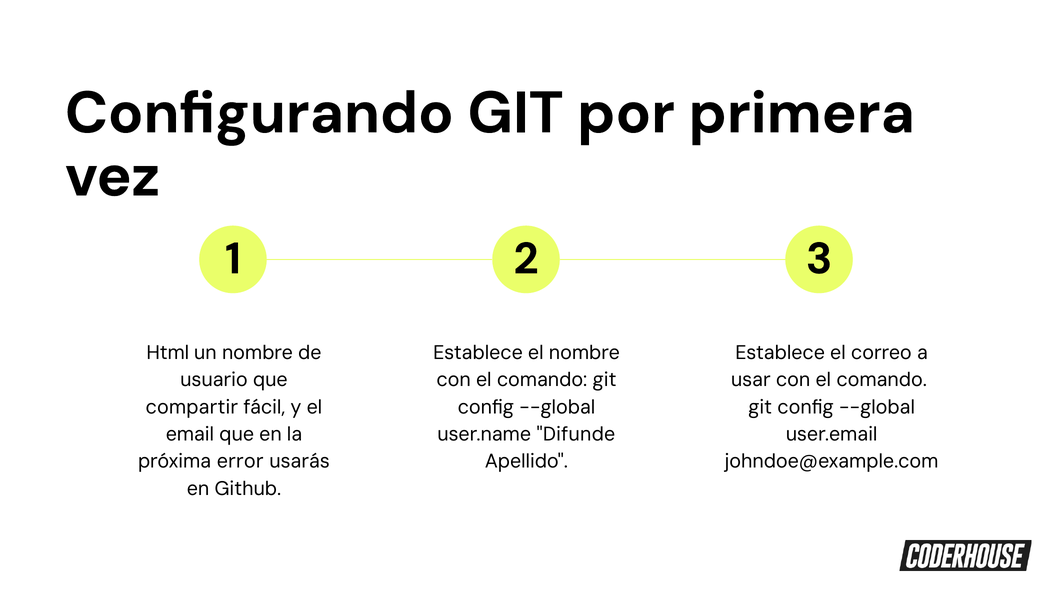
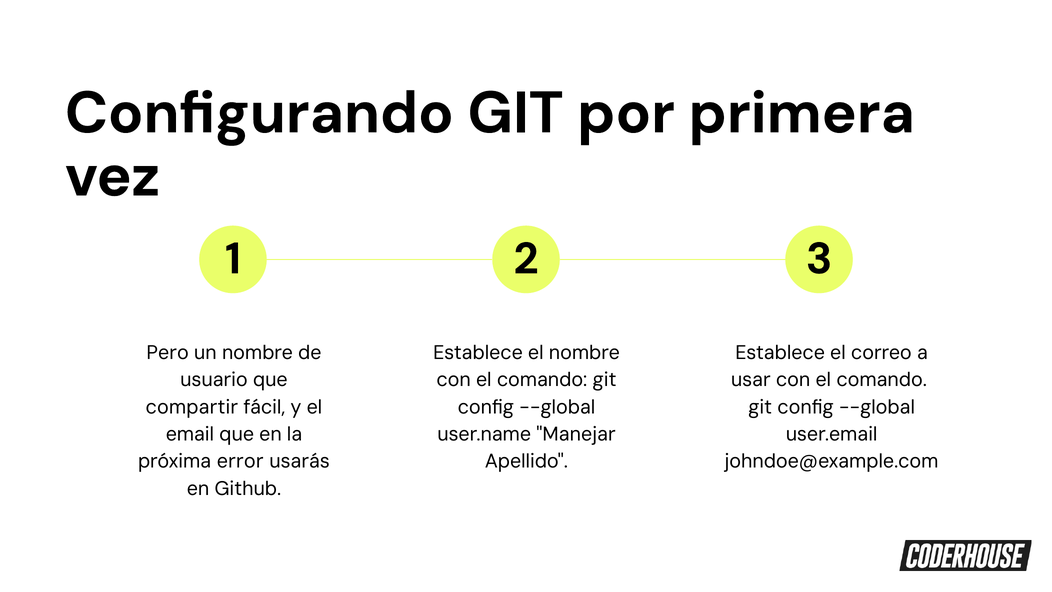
Html: Html -> Pero (168, 353)
Difunde: Difunde -> Manejar (576, 434)
